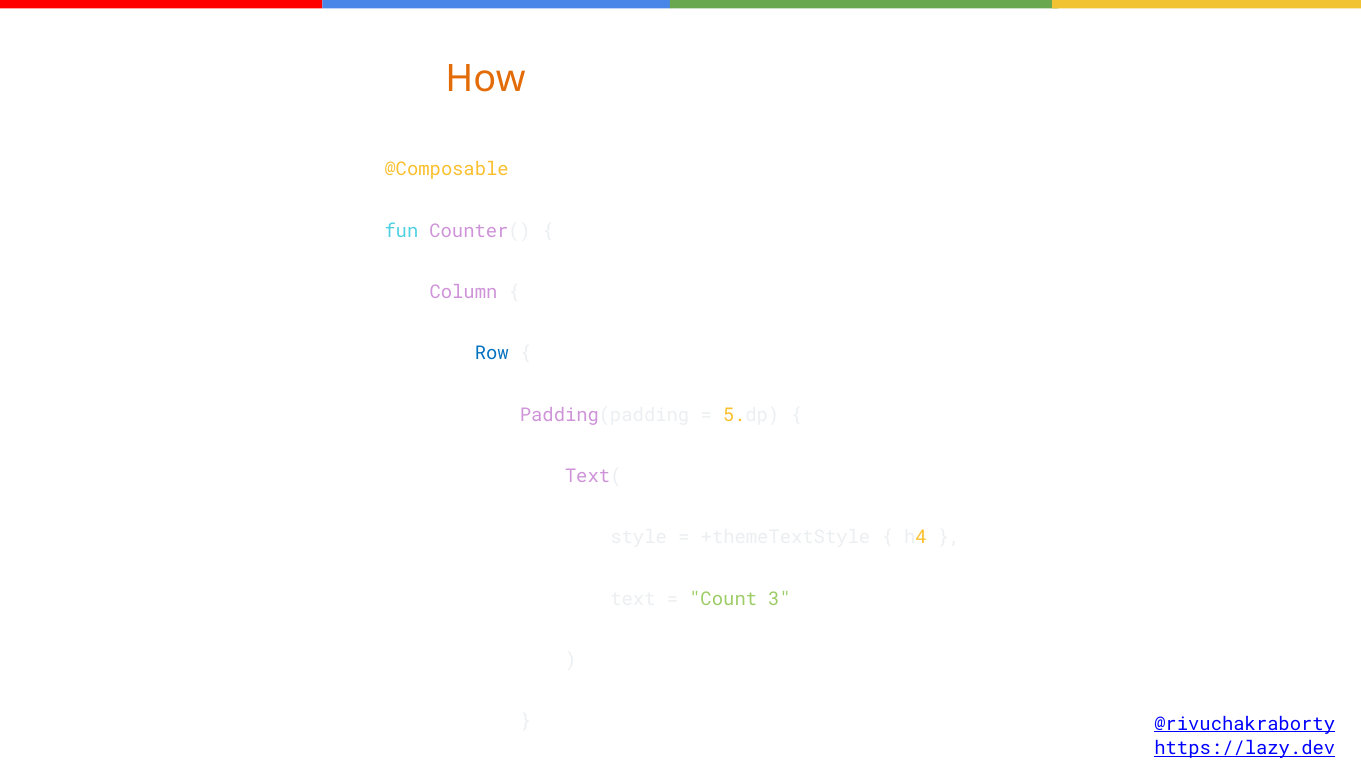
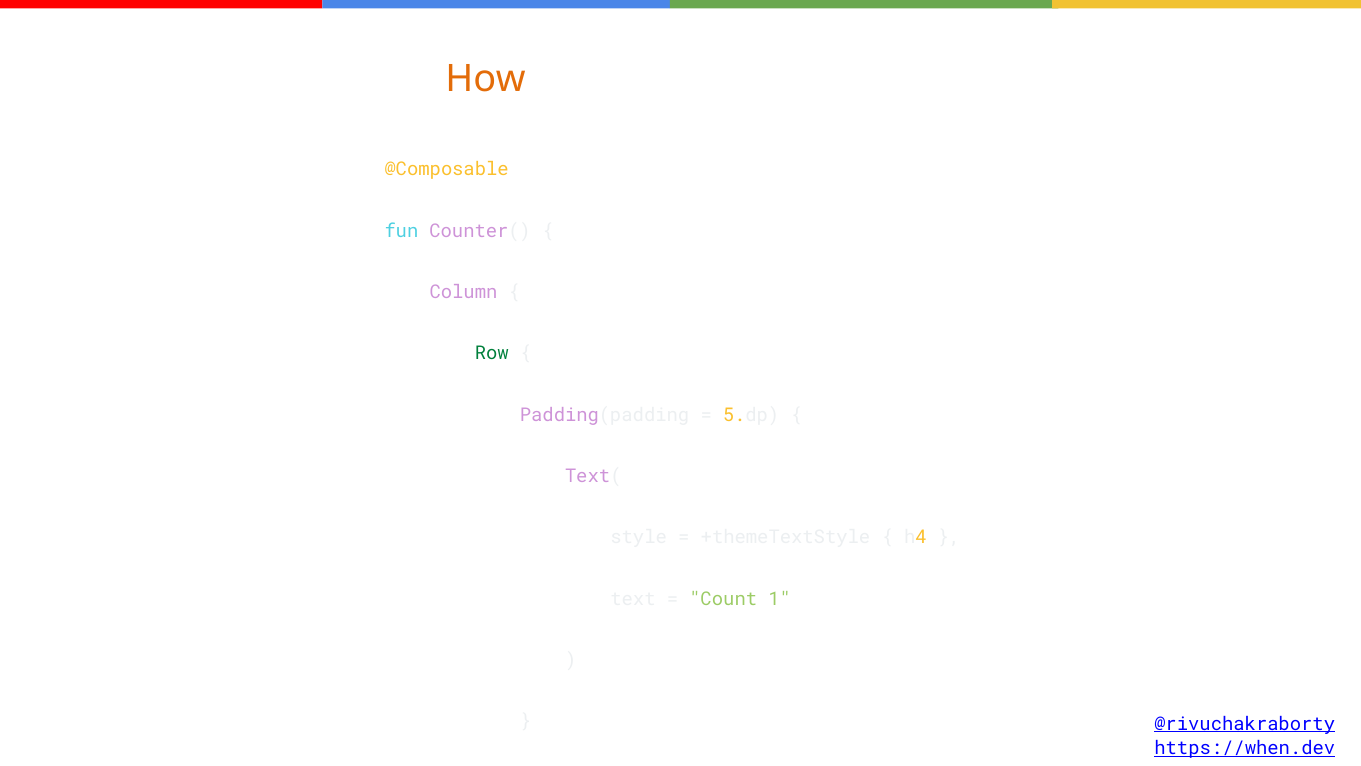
Row colour: blue -> green (492, 353)
3: 3 -> 1 (780, 598)
https://lazy.dev: https://lazy.dev -> https://when.dev (1245, 748)
